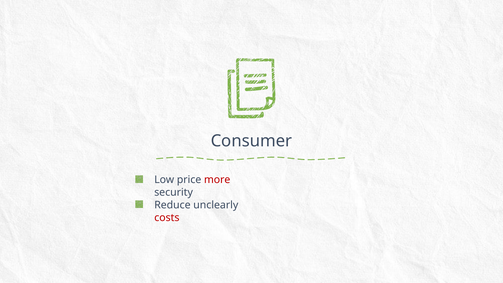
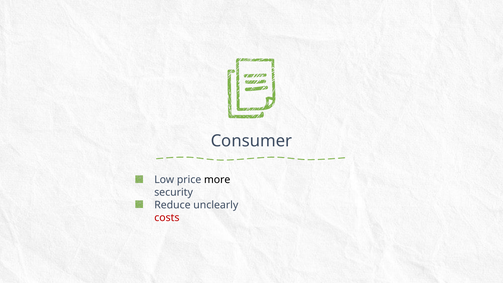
more colour: red -> black (217, 180)
